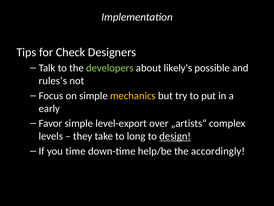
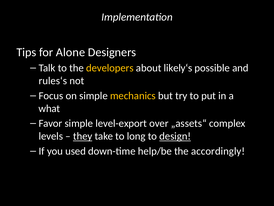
Check: Check -> Alone (70, 52)
developers colour: light green -> yellow (110, 68)
early: early -> what (49, 108)
„artists“: „artists“ -> „assets“ (189, 123)
they underline: none -> present (83, 136)
time: time -> used (76, 151)
